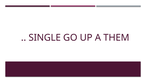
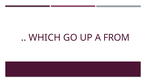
SINGLE: SINGLE -> WHICH (45, 38)
THEM: THEM -> FROM (116, 38)
